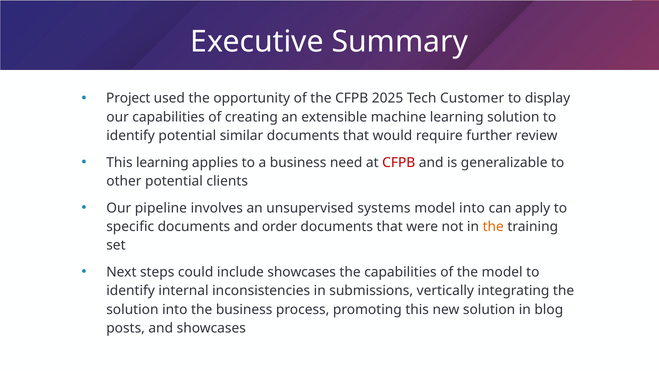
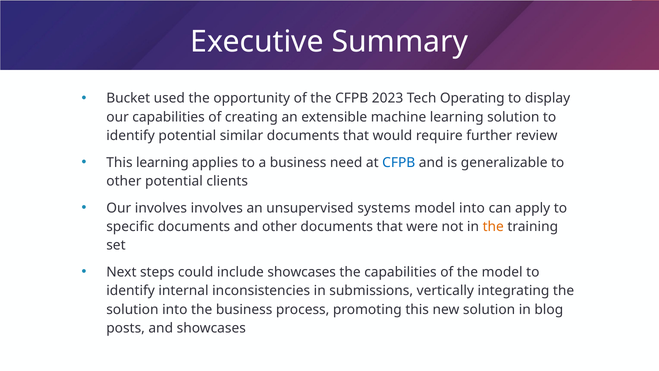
Project: Project -> Bucket (128, 98)
2025: 2025 -> 2023 (388, 98)
Customer: Customer -> Operating (472, 98)
CFPB colour: red -> blue (399, 162)
Our pipeline: pipeline -> involves (161, 208)
and order: order -> other (280, 227)
